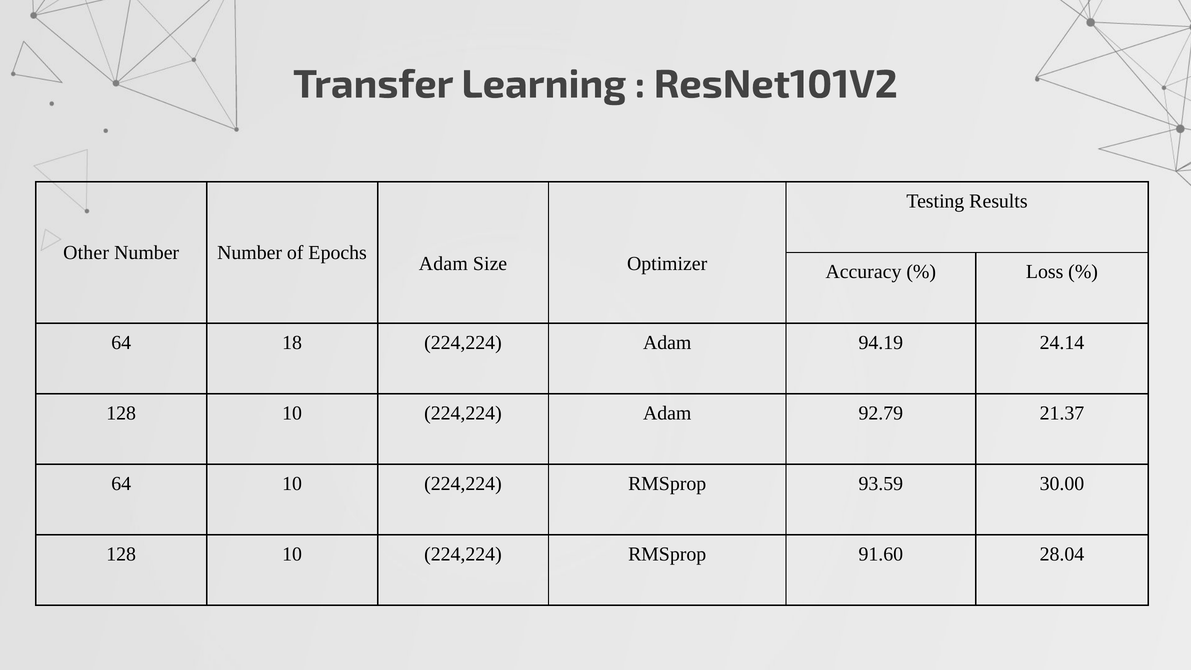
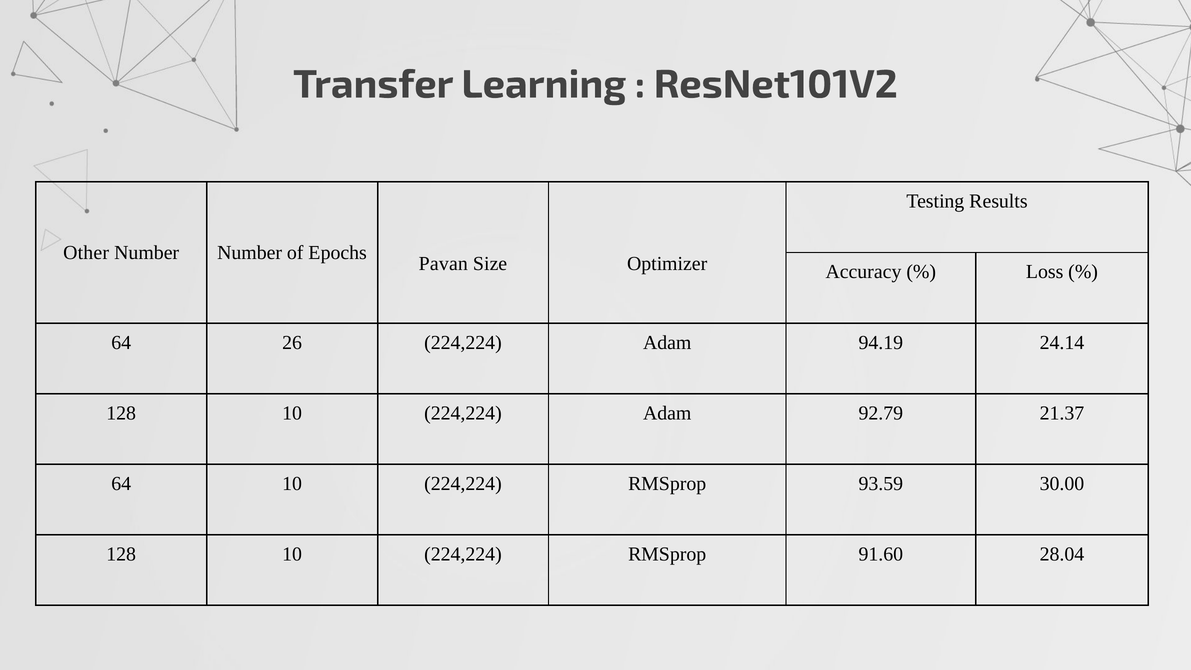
Adam: Adam -> Pavan (443, 264)
18: 18 -> 26 (292, 342)
